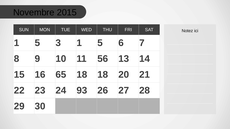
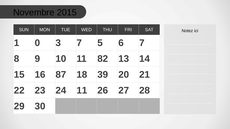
5: 5 -> 0 (37, 43)
3 1: 1 -> 7 (79, 43)
56: 56 -> 82 (103, 59)
65: 65 -> 87 (61, 75)
18 18: 18 -> 39 (103, 75)
24 93: 93 -> 11 (82, 91)
